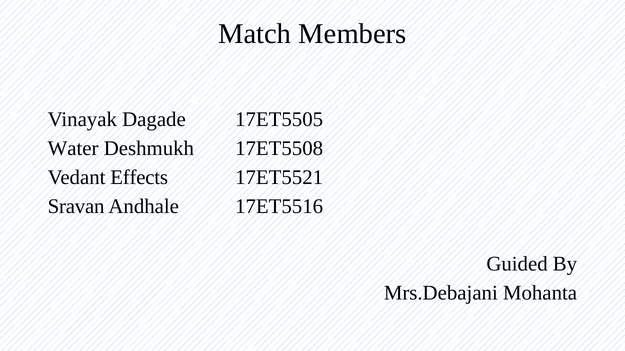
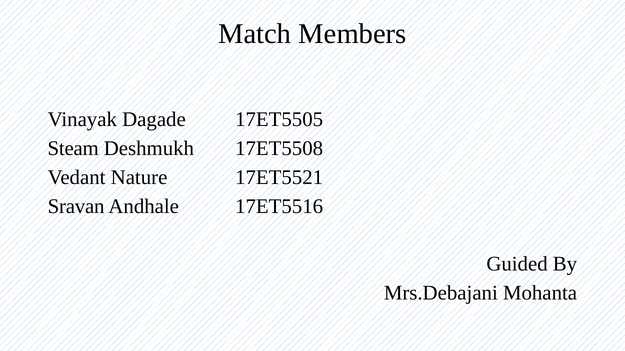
Water: Water -> Steam (73, 148)
Effects: Effects -> Nature (139, 177)
